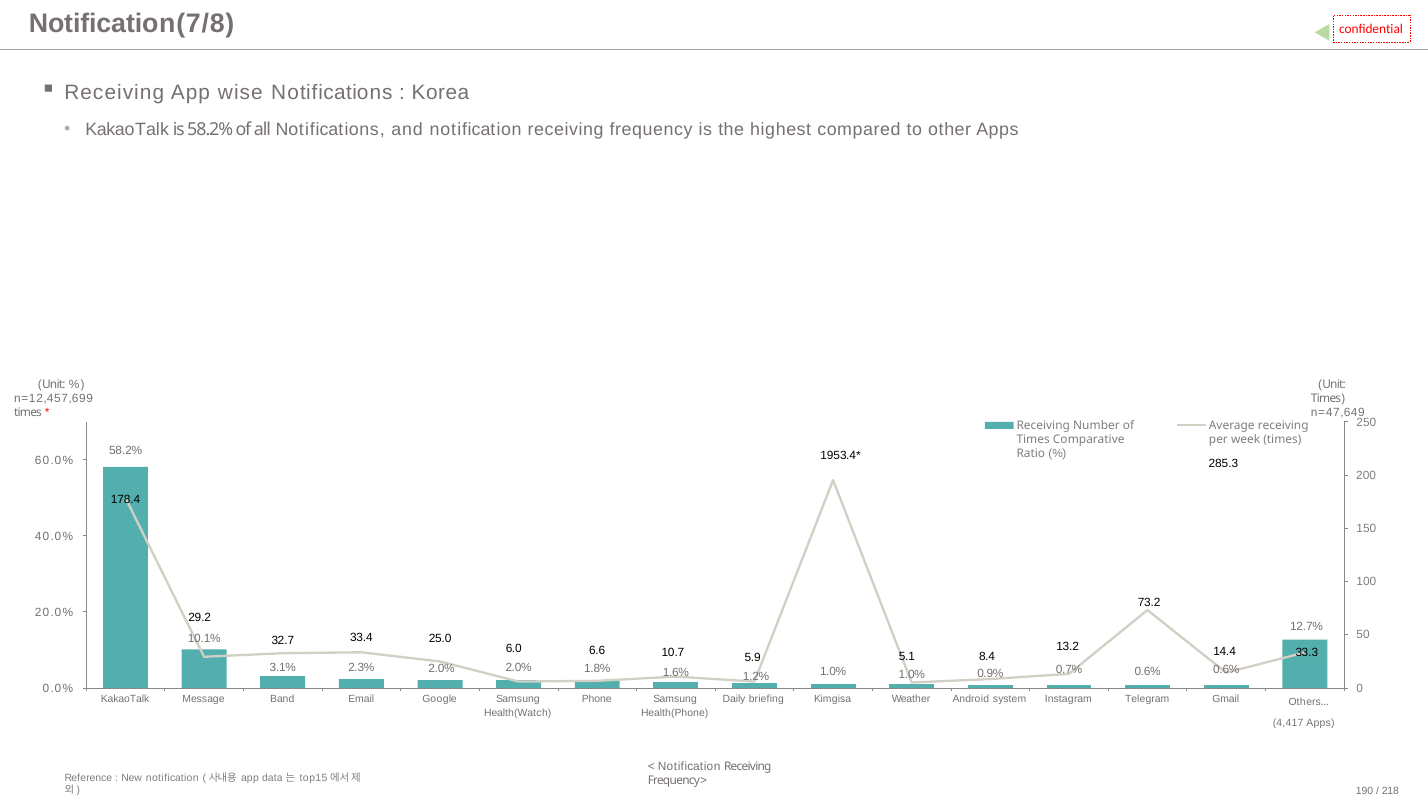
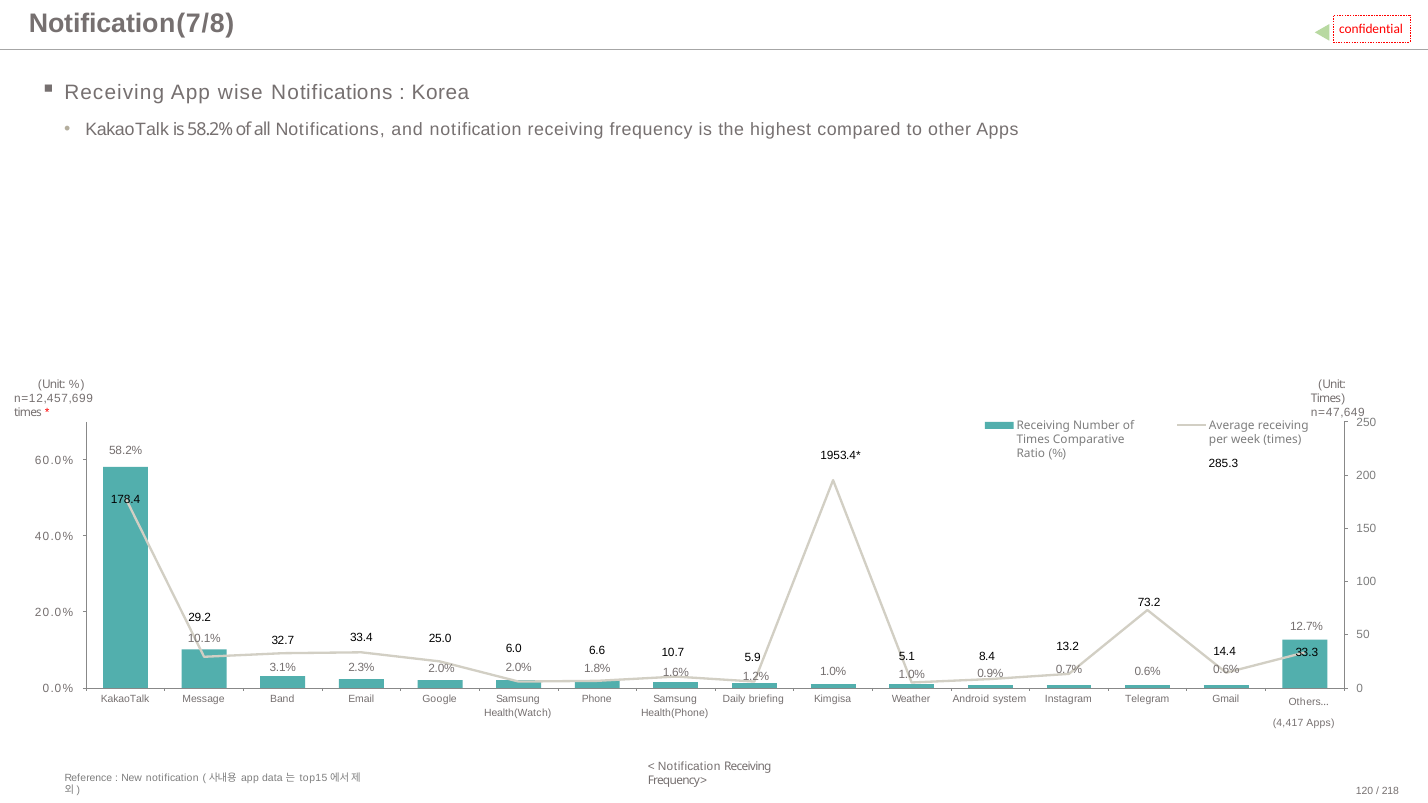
190: 190 -> 120 (1365, 791)
